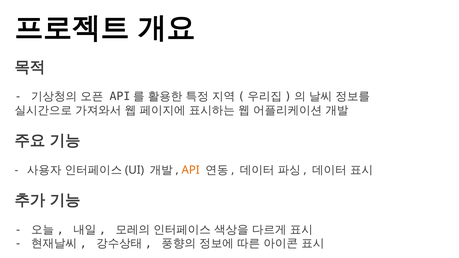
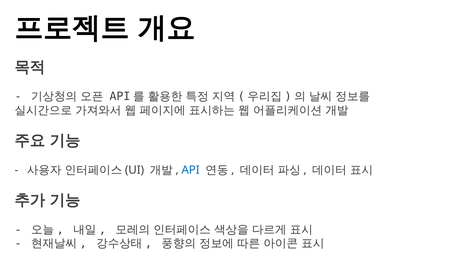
API colour: orange -> blue (191, 170)
